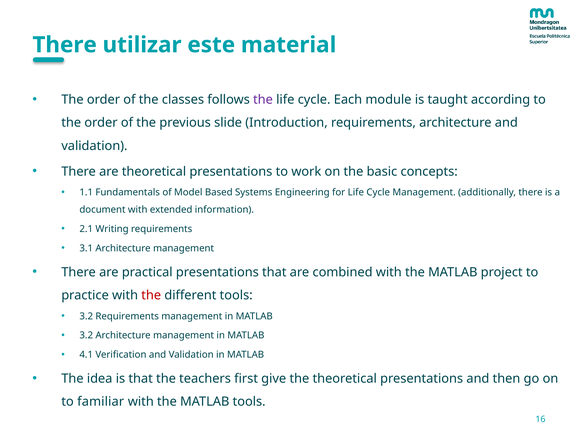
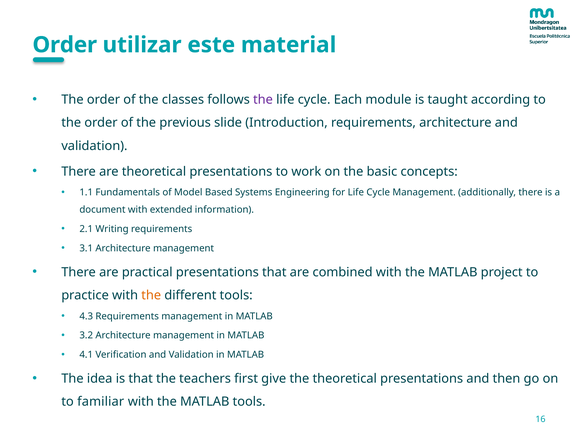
There: There -> Order (65, 45)
the colour: red -> orange (151, 296)
3.2: 3.2 -> 4.3 (86, 317)
